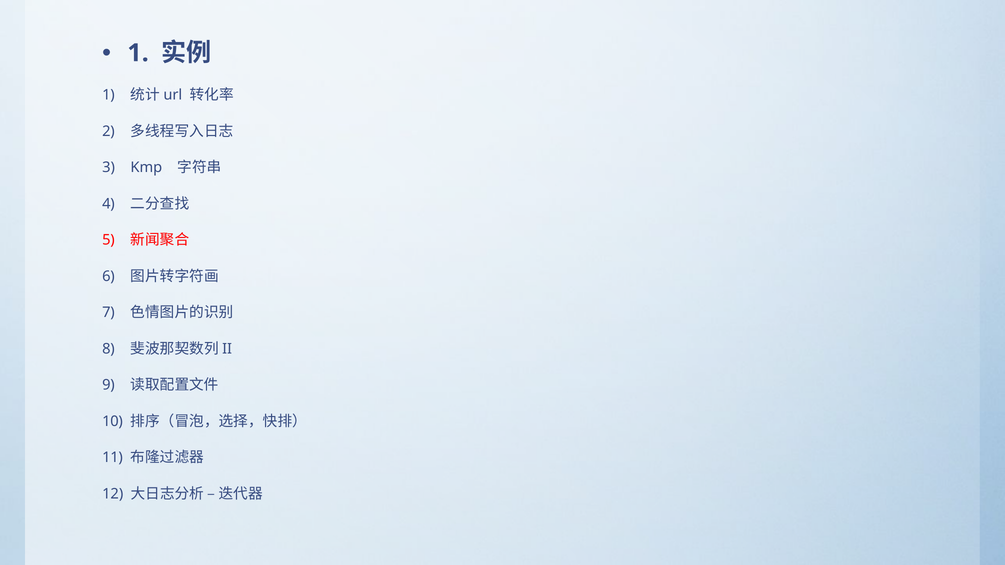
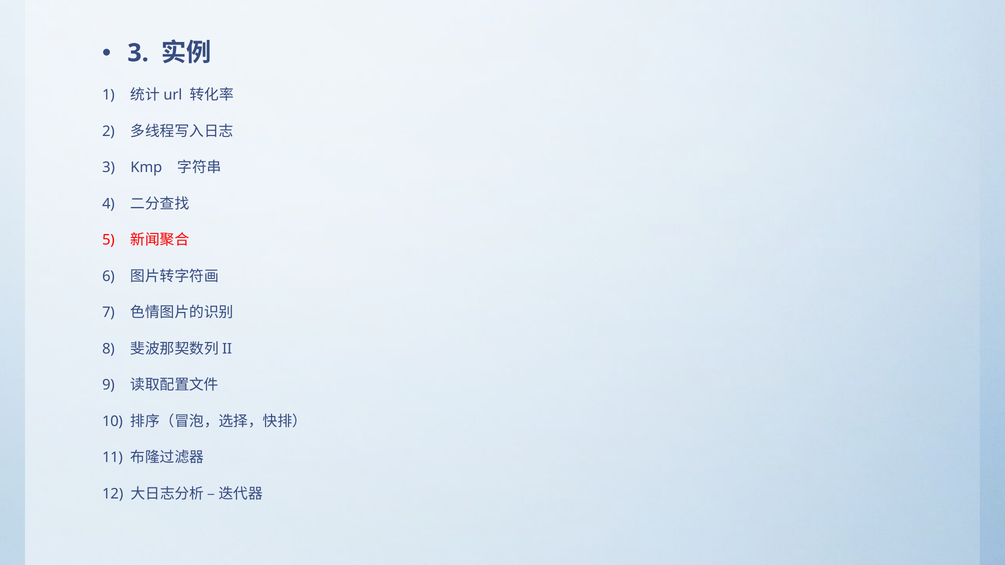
1: 1 -> 3 (138, 53)
